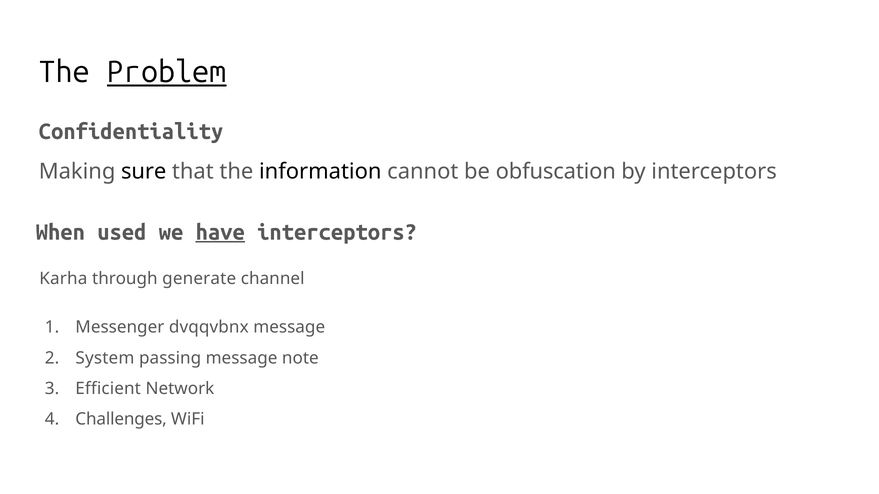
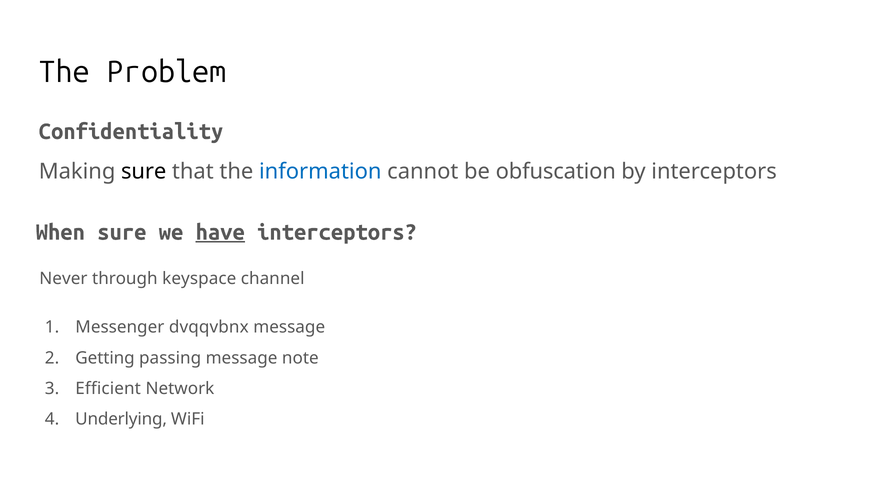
Problem underline: present -> none (167, 72)
information colour: black -> blue (320, 172)
When used: used -> sure (122, 233)
Karha: Karha -> Never (63, 279)
generate: generate -> keyspace (199, 279)
System: System -> Getting (105, 358)
Challenges: Challenges -> Underlying (121, 420)
